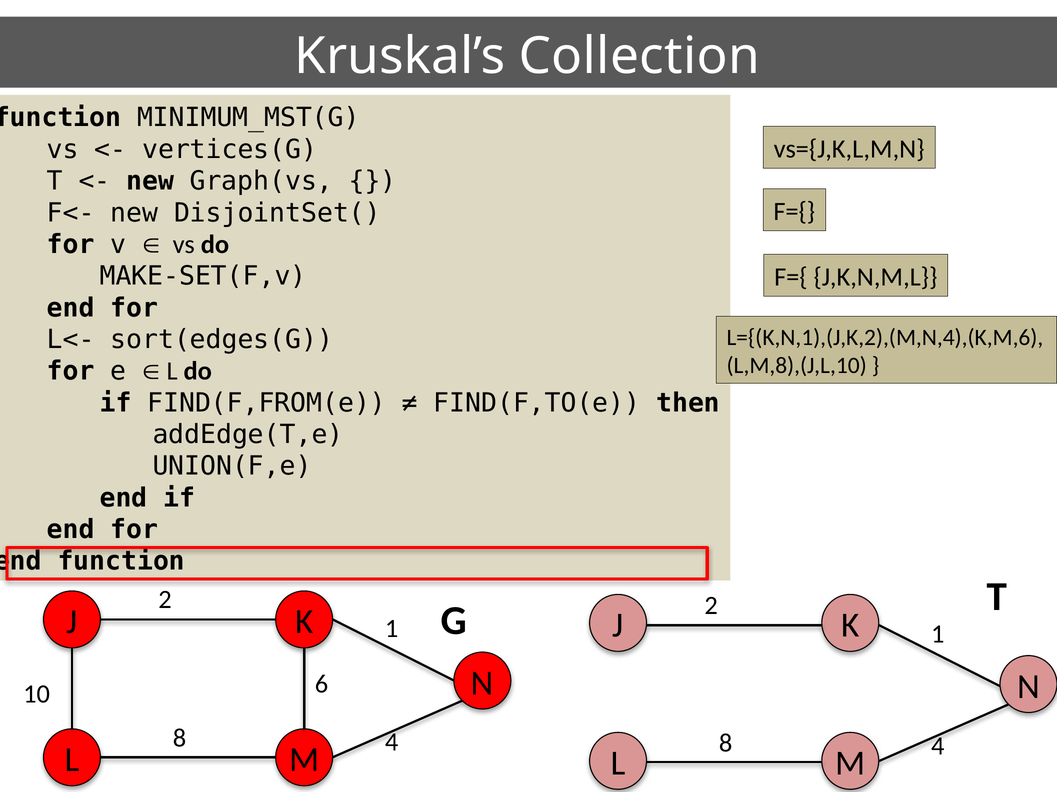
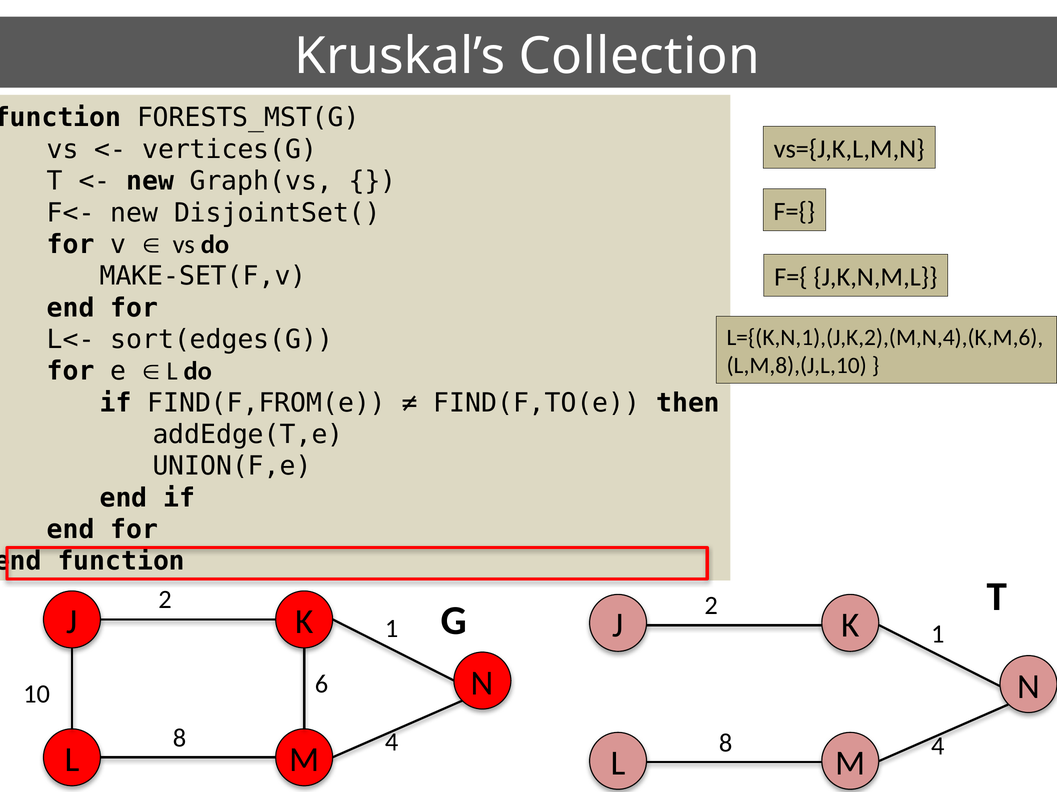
MINIMUM_MST(G: MINIMUM_MST(G -> FORESTS_MST(G (248, 118)
